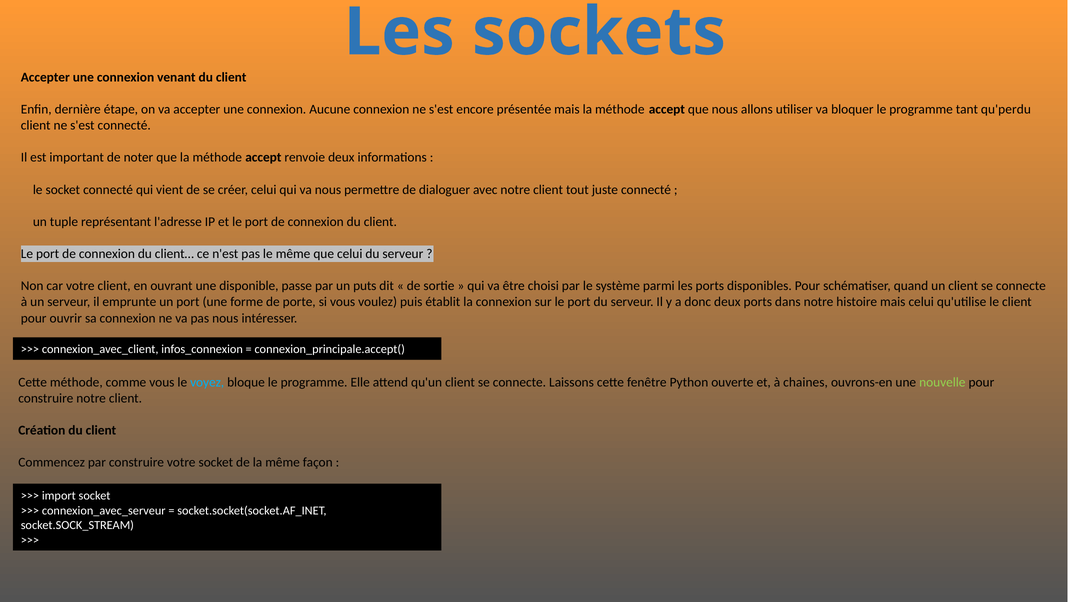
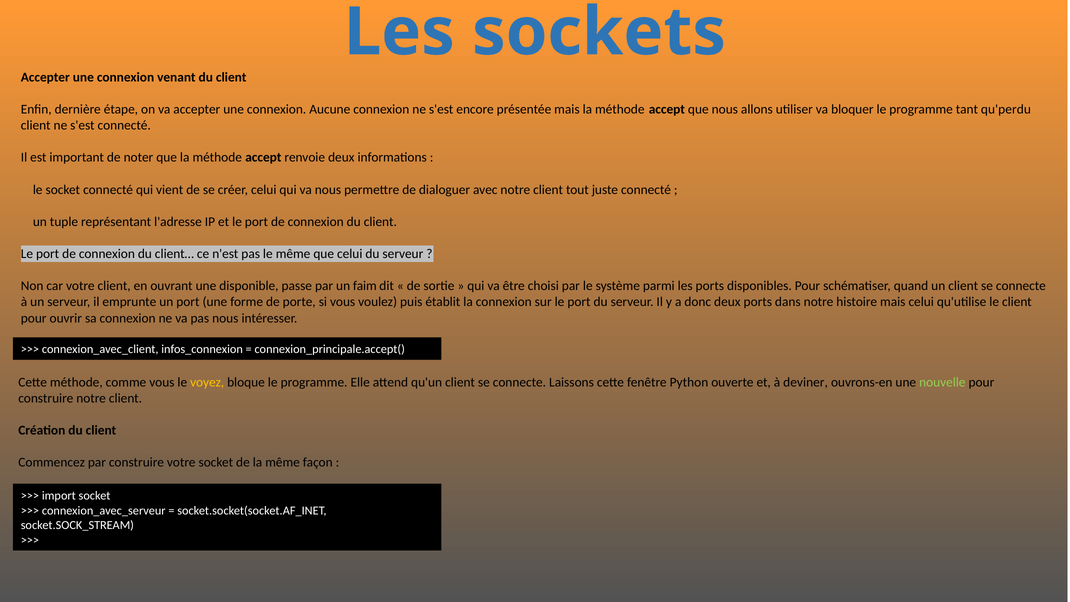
puts: puts -> faim (365, 286)
voyez colour: light blue -> yellow (207, 382)
chaines: chaines -> deviner (806, 382)
